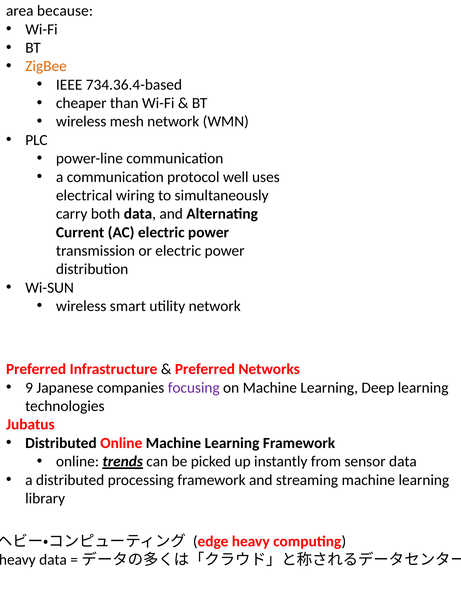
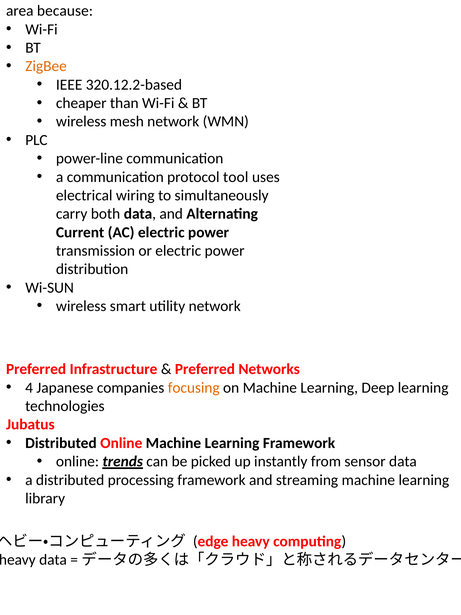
734.36.4-based: 734.36.4-based -> 320.12.2-based (134, 85)
well: well -> tool (236, 177)
9: 9 -> 4 (29, 387)
focusing colour: purple -> orange (194, 387)
